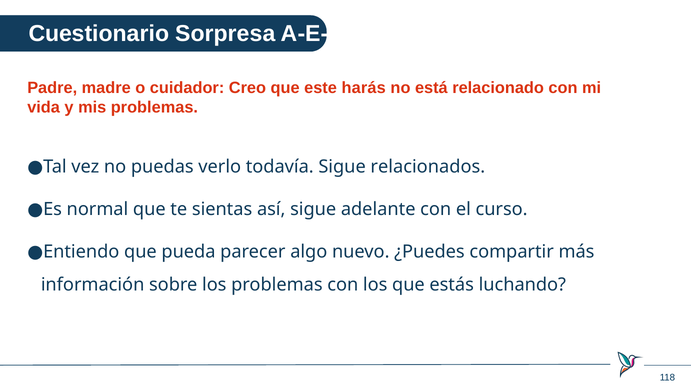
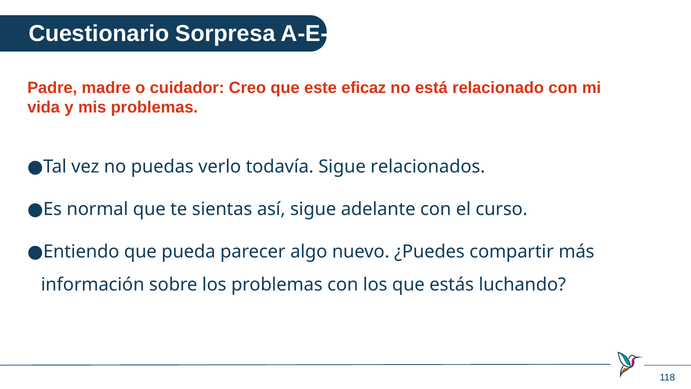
harás: harás -> eficaz (364, 88)
